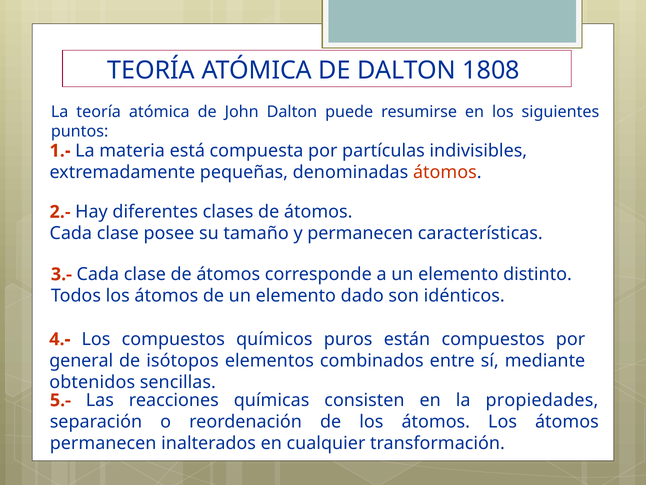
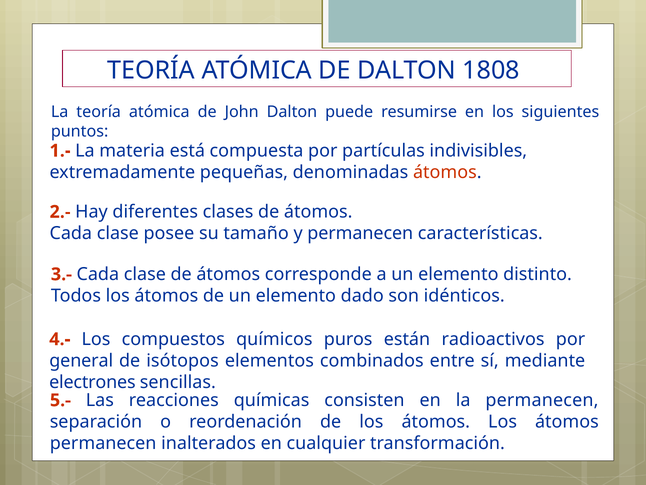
están compuestos: compuestos -> radioactivos (493, 339)
obtenidos: obtenidos -> electrones (92, 382)
la propiedades: propiedades -> permanecen (542, 400)
